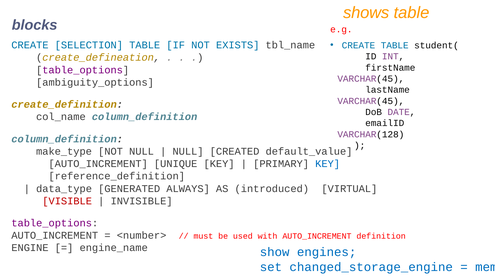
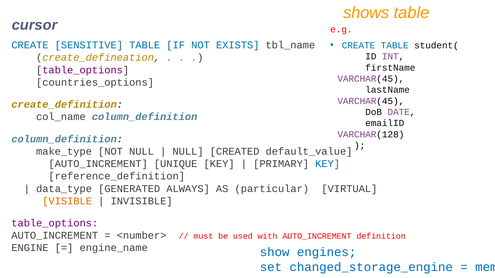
blocks: blocks -> cursor (35, 25)
SELECTION: SELECTION -> SENSITIVE (89, 45)
ambiguity_options: ambiguity_options -> countries_options (95, 82)
introduced: introduced -> particular (272, 189)
VISIBLE colour: red -> orange (67, 201)
